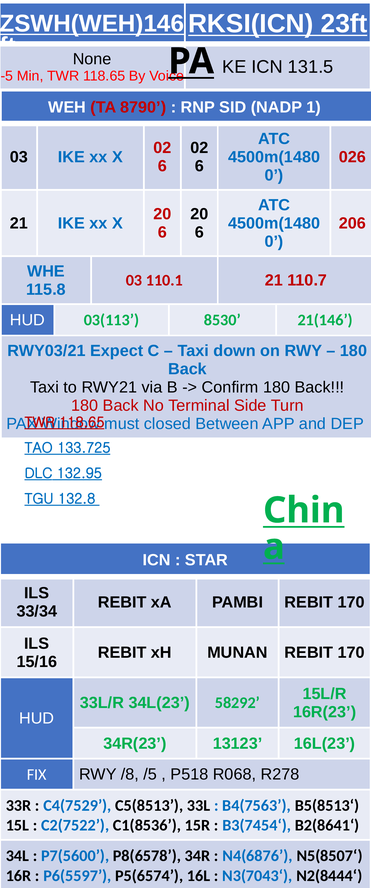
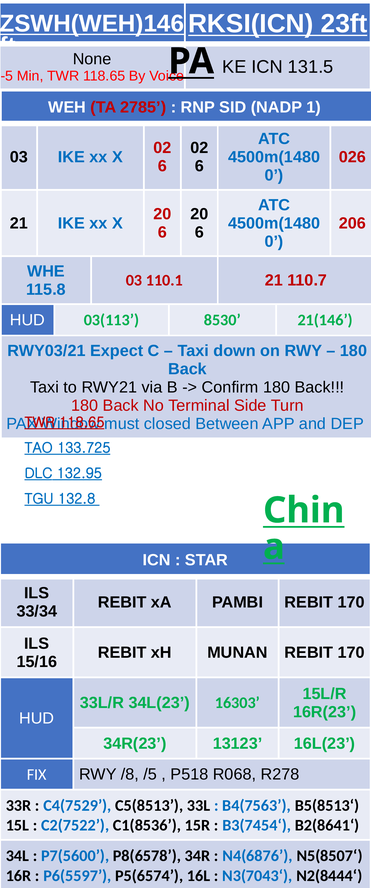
8790: 8790 -> 2785 (143, 107)
58292: 58292 -> 16303 (237, 703)
